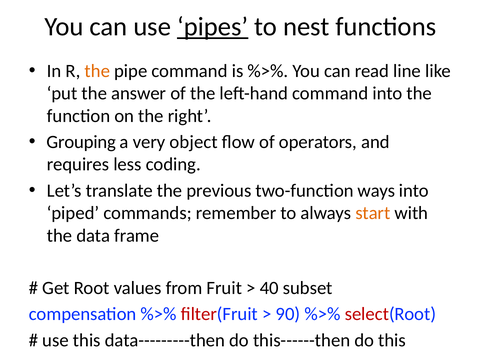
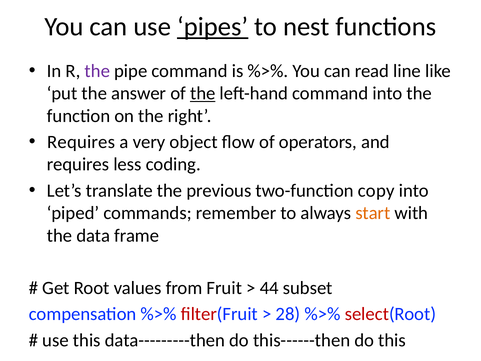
the colour: orange -> purple (97, 71)
the underline: none -> present (203, 93)
Grouping: Grouping -> Requires (81, 142)
ways: ways -> copy (376, 191)
40: 40 -> 44 (269, 288)
90: 90 -> 28 (288, 314)
